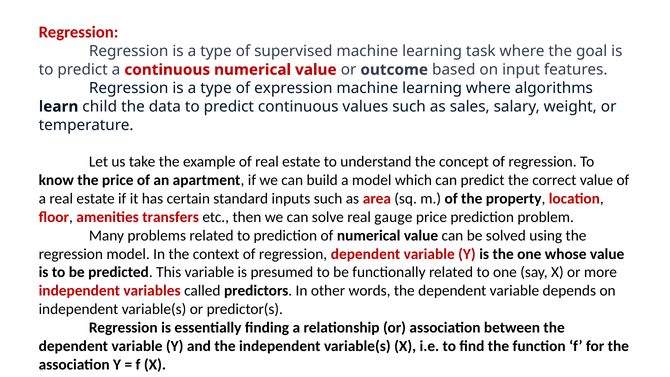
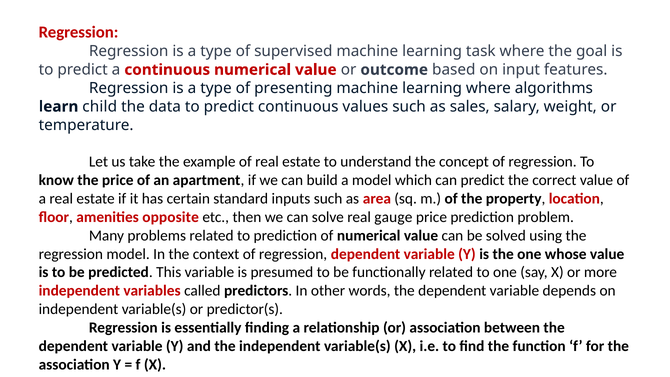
expression: expression -> presenting (293, 88)
transfers: transfers -> opposite (171, 217)
